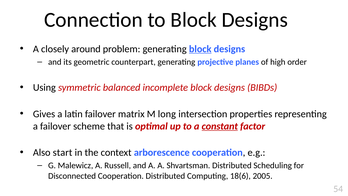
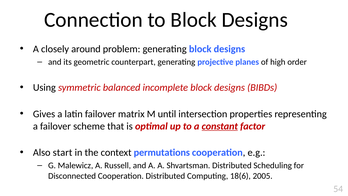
block underline: present -> none (200, 49)
long: long -> until (167, 114)
arborescence: arborescence -> permutations (162, 152)
